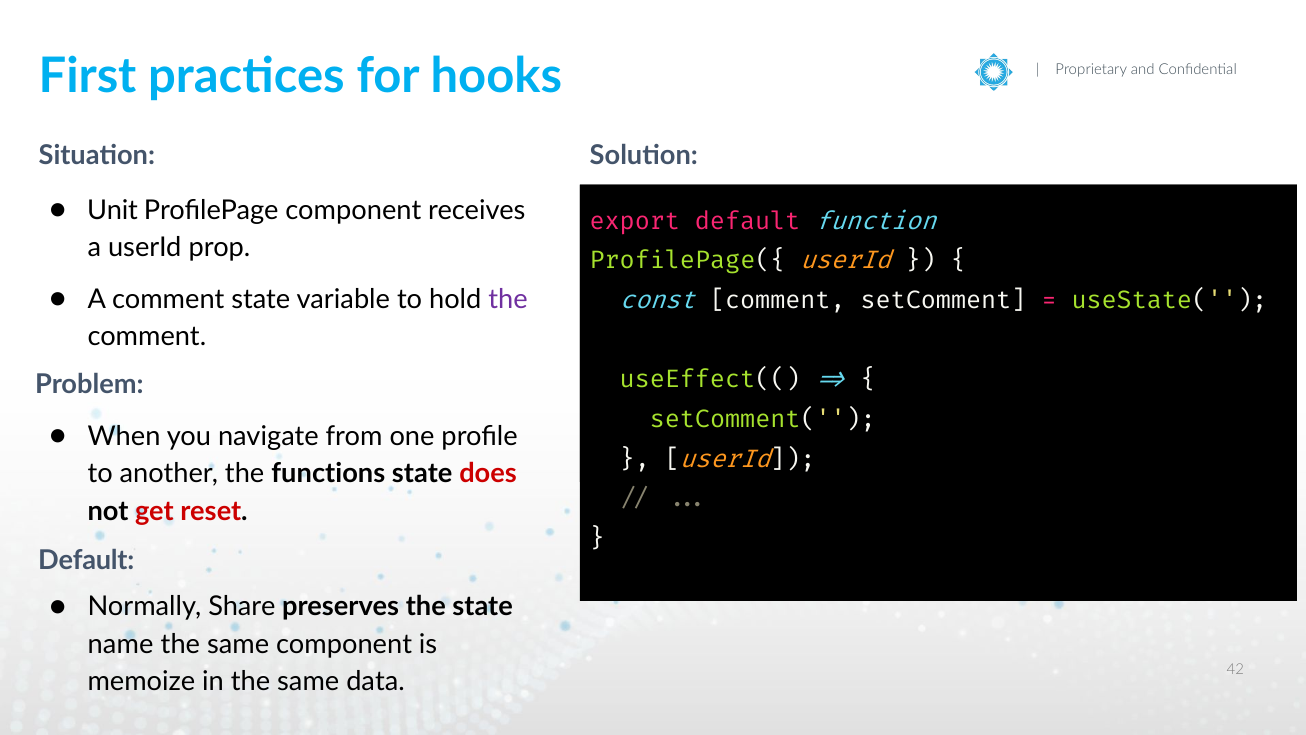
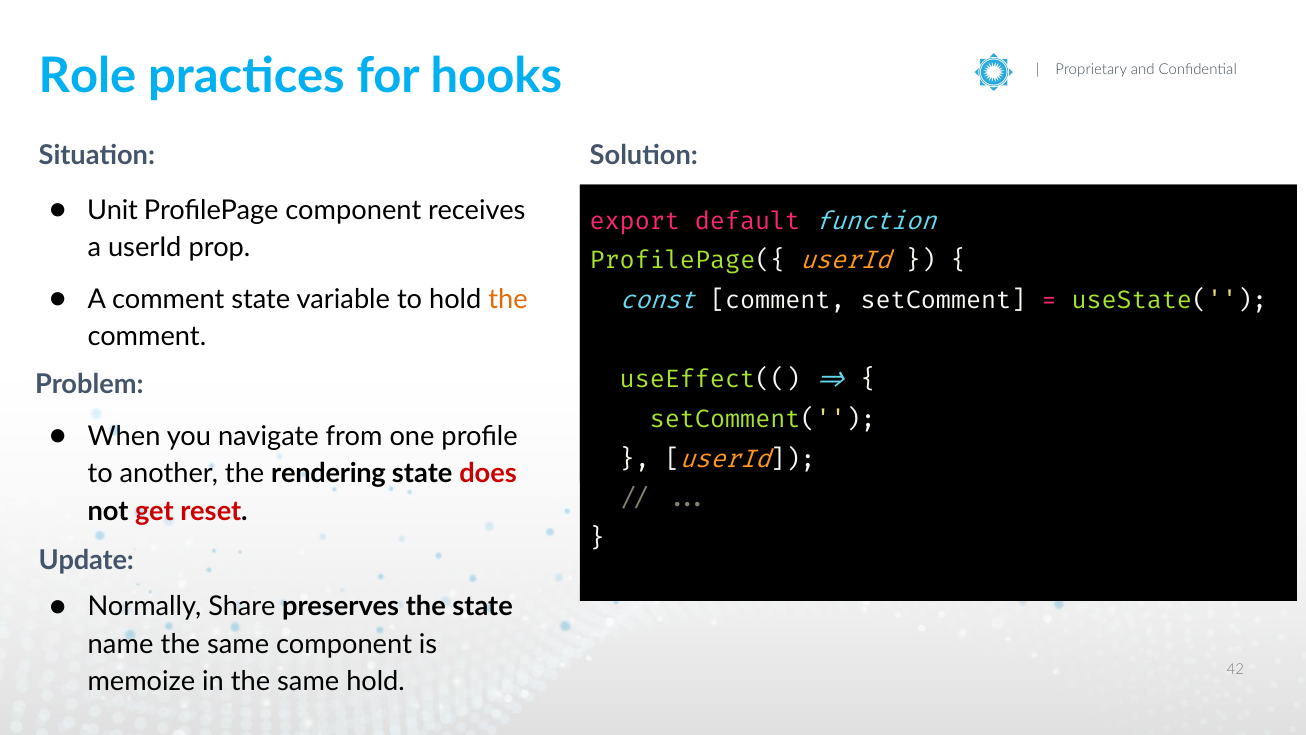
First: First -> Role (87, 76)
the colour: purple -> orange (508, 299)
functions: functions -> rendering (329, 474)
Default: Default -> Update (86, 560)
same data: data -> hold (376, 681)
